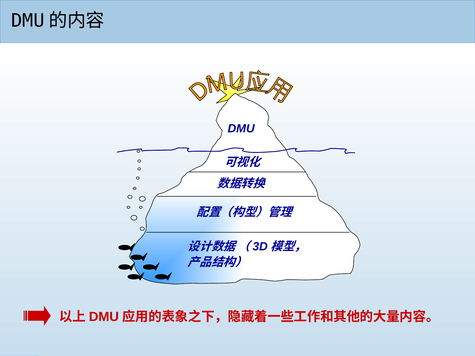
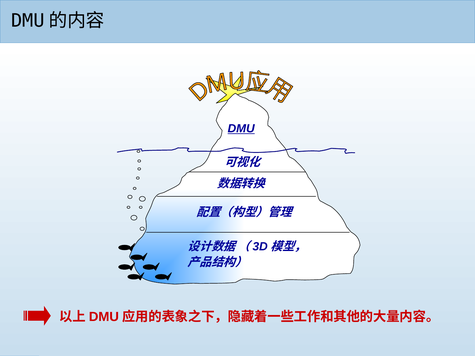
DMU underline: none -> present (241, 129)
